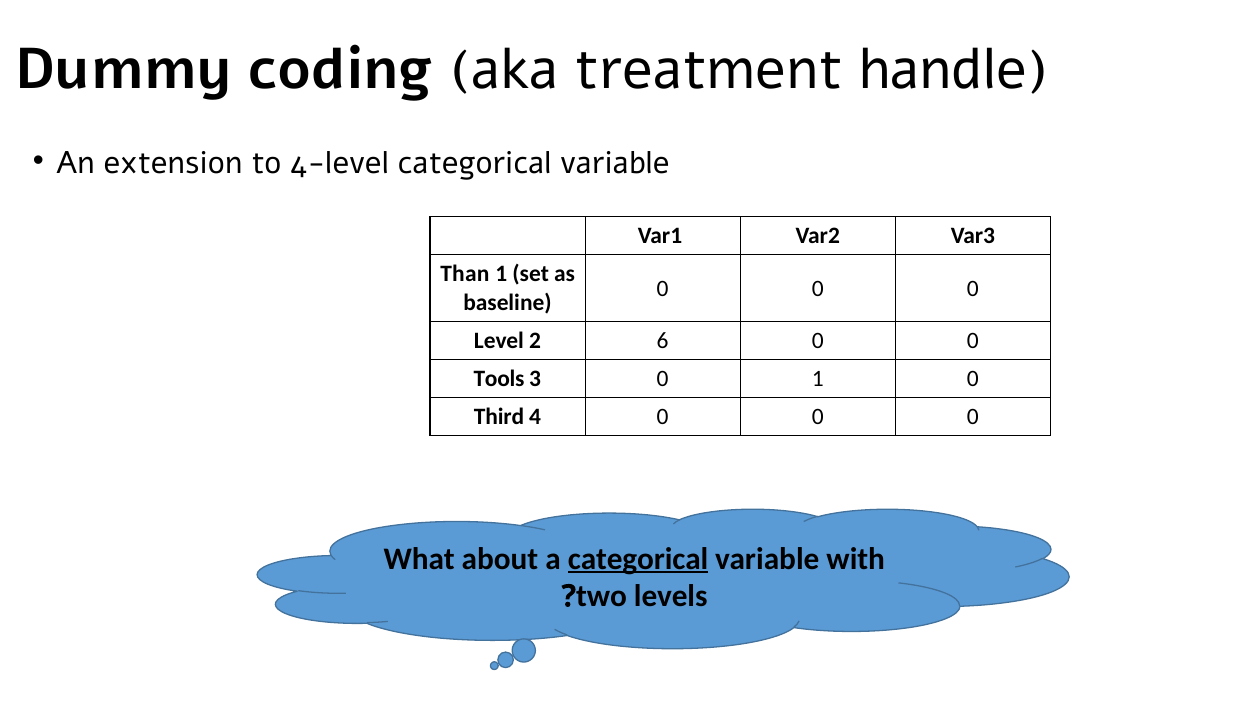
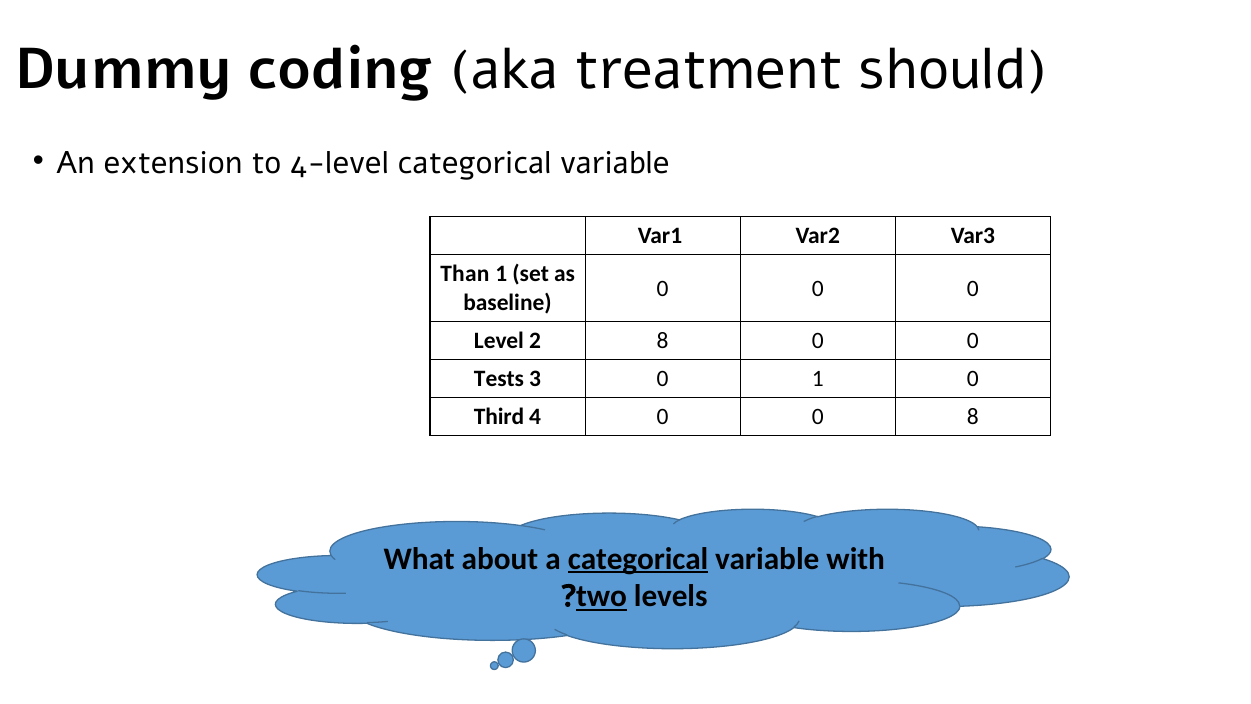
handle: handle -> should (954, 70)
2 6: 6 -> 8 (663, 341)
Tools: Tools -> Tests (499, 379)
4 0 0 0: 0 -> 8 (973, 417)
two underline: none -> present (602, 596)
